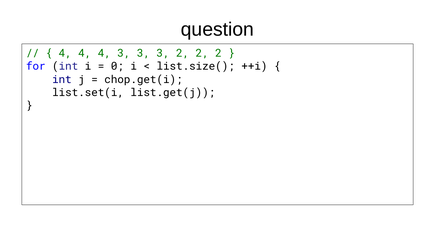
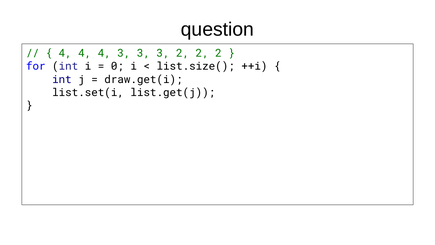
chop.get(i: chop.get(i -> draw.get(i (143, 79)
